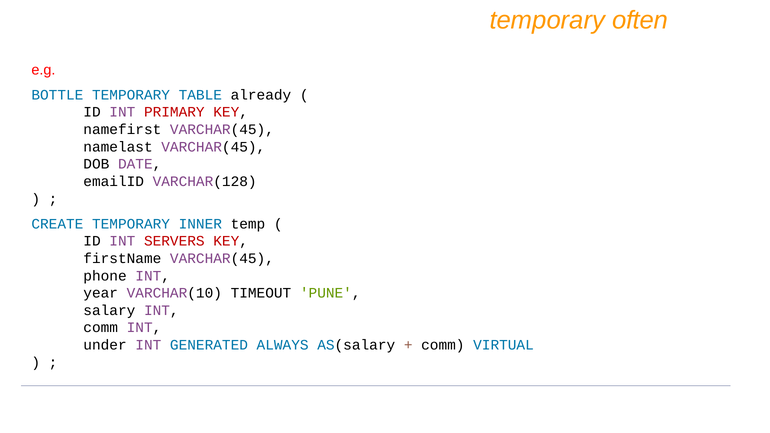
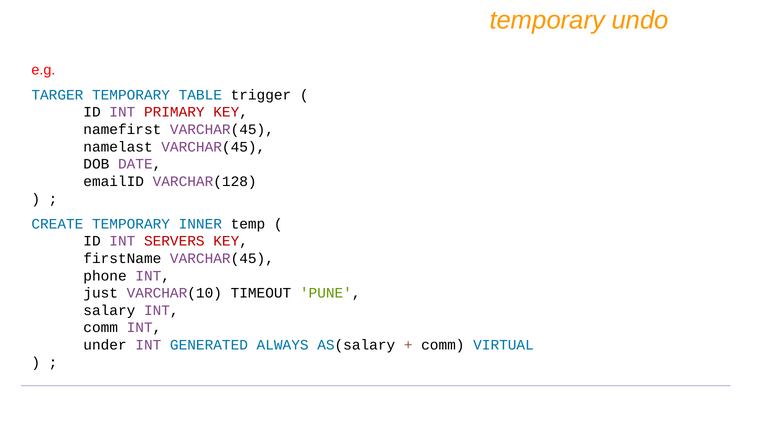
often: often -> undo (640, 20)
BOTTLE: BOTTLE -> TARGER (57, 95)
already: already -> trigger (261, 95)
year: year -> just (101, 293)
